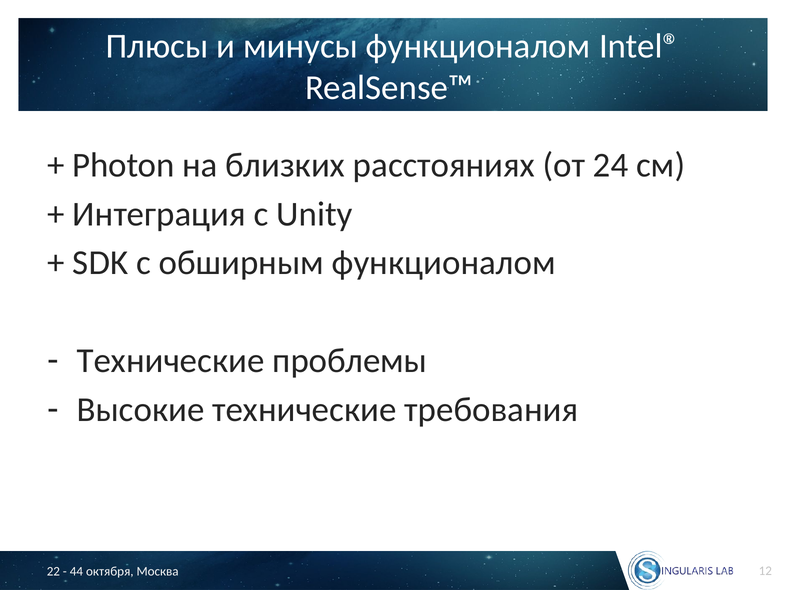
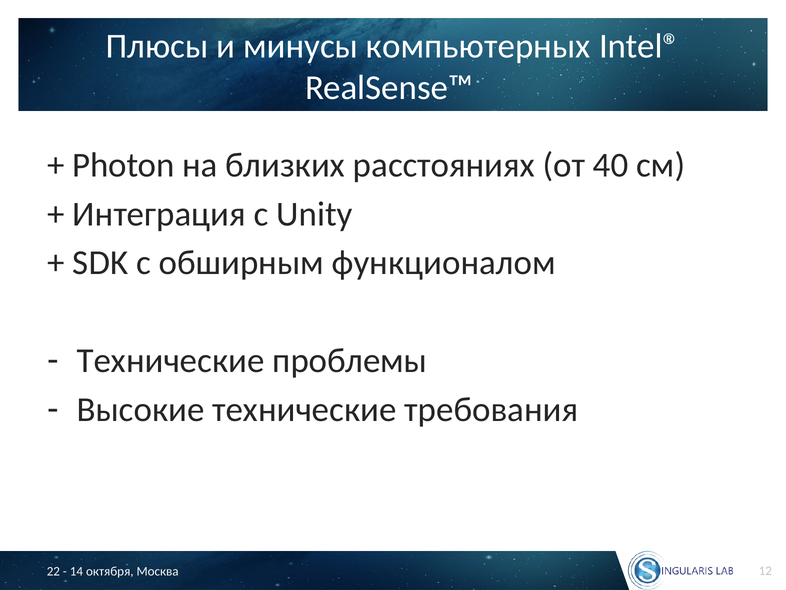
минусы функционалом: функционалом -> компьютерных (478, 46)
24: 24 -> 40 (611, 165)
44: 44 -> 14 (76, 571)
